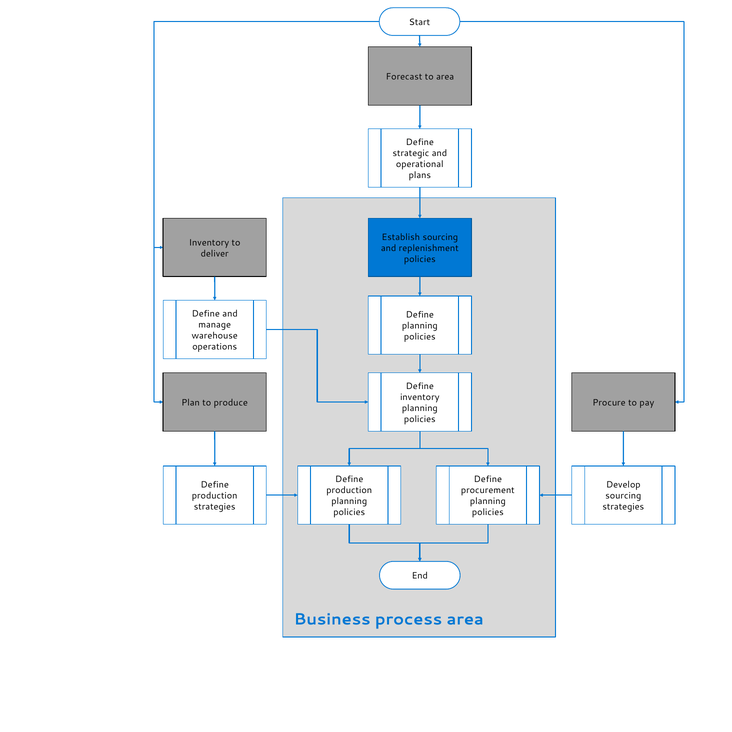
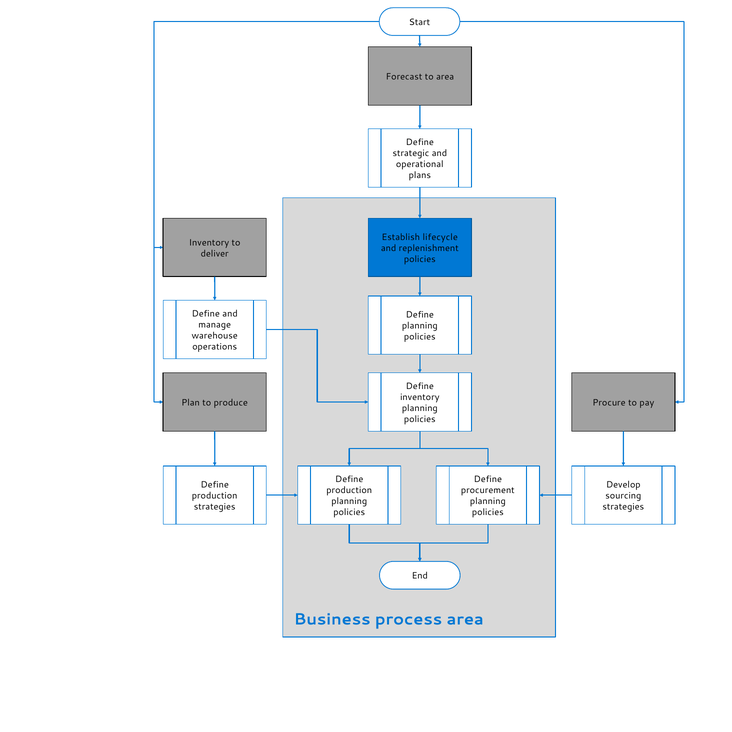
Establish sourcing: sourcing -> lifecycle (440, 237)
